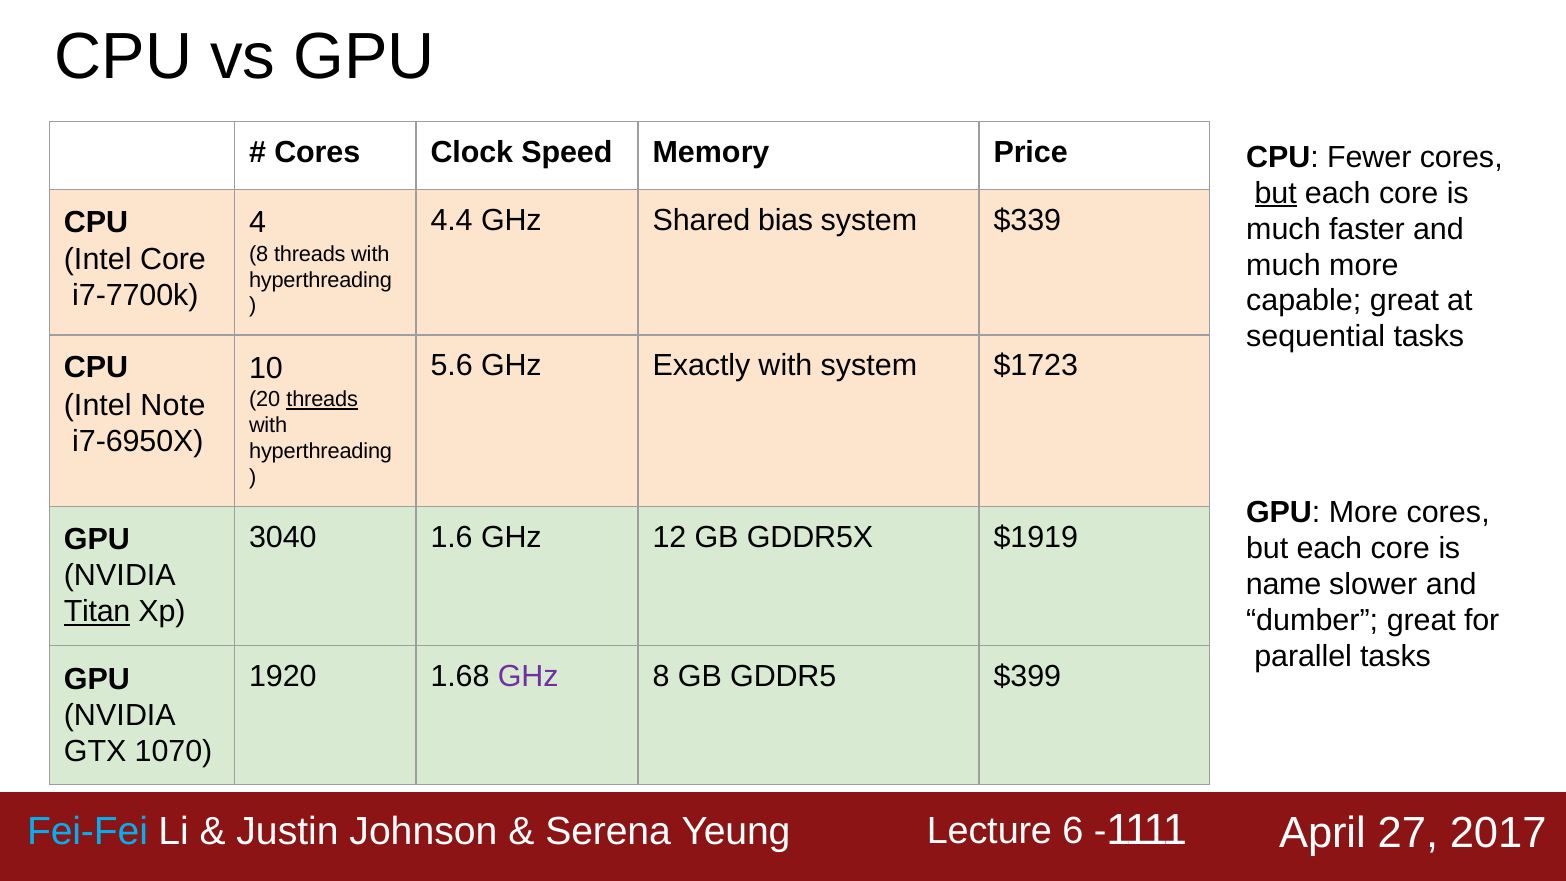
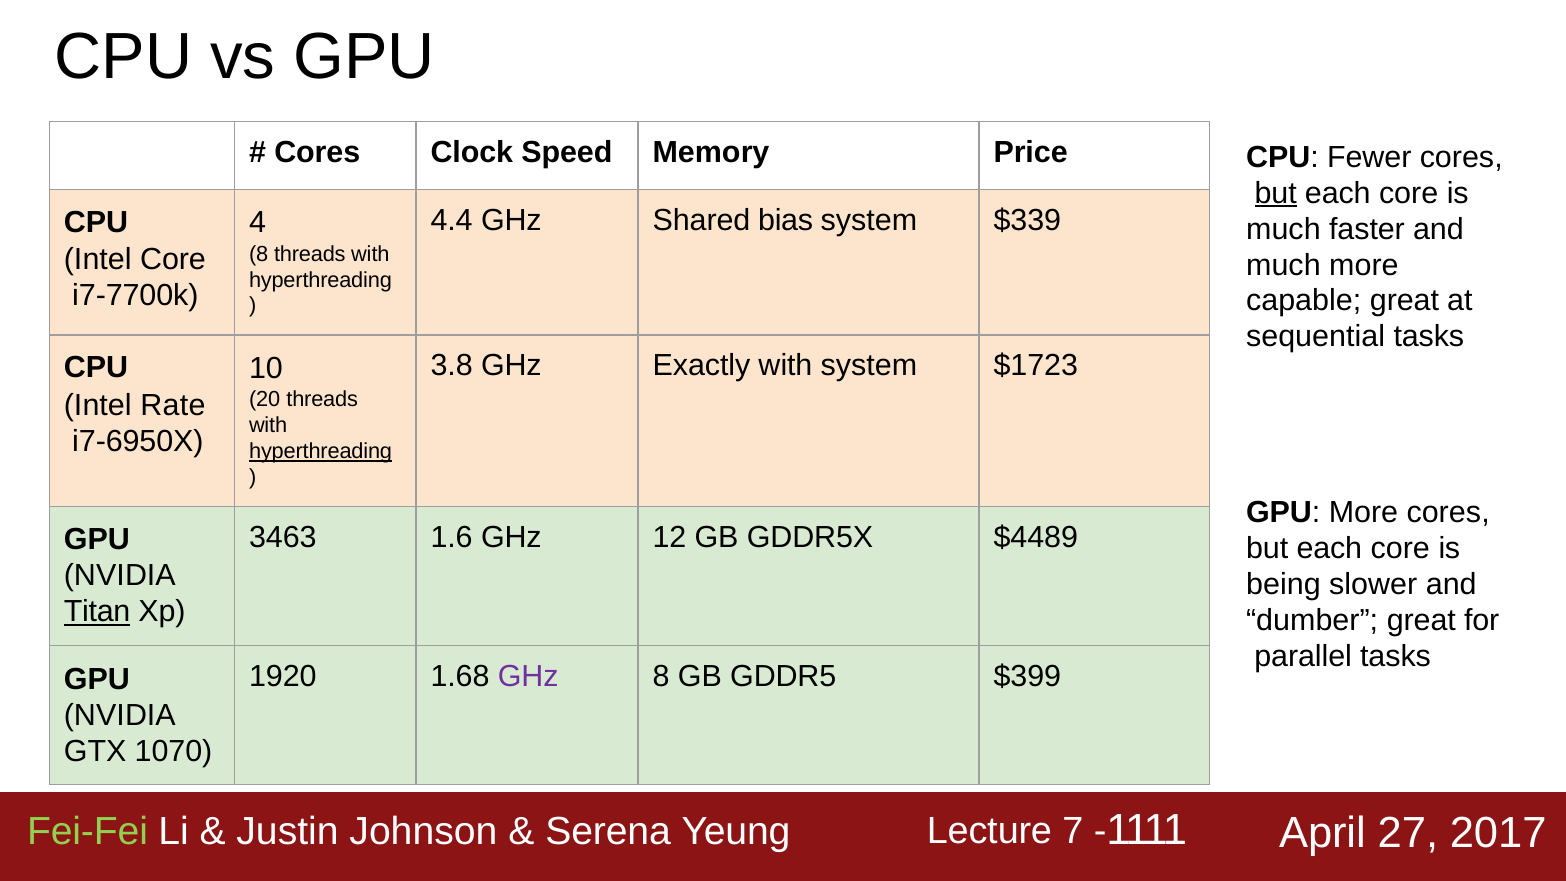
5.6: 5.6 -> 3.8 (452, 366)
threads underline: present -> none (322, 400)
Note: Note -> Rate (173, 405)
hyperthreading underline: none -> present (321, 452)
3040: 3040 -> 3463 (283, 537)
$1919: $1919 -> $4489 (1036, 537)
name: name -> being (1283, 584)
Fei-Fei colour: light blue -> light green (87, 831)
6: 6 -> 7 (1073, 831)
